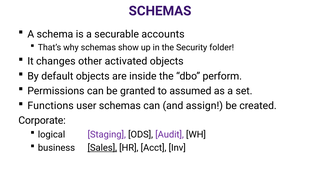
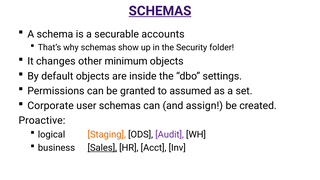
SCHEMAS underline: none -> present (160, 11)
activated: activated -> minimum (126, 61)
perform: perform -> settings (222, 76)
Functions: Functions -> Corporate (51, 106)
Corporate: Corporate -> Proactive (42, 121)
Staging colour: purple -> orange (107, 134)
